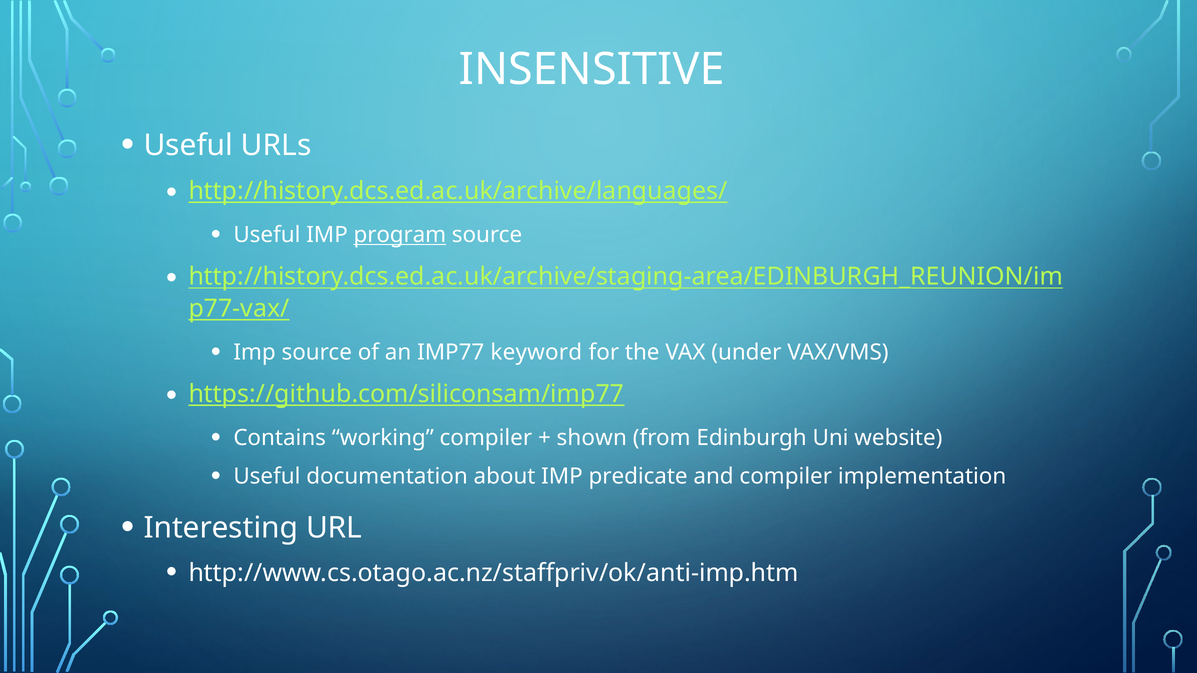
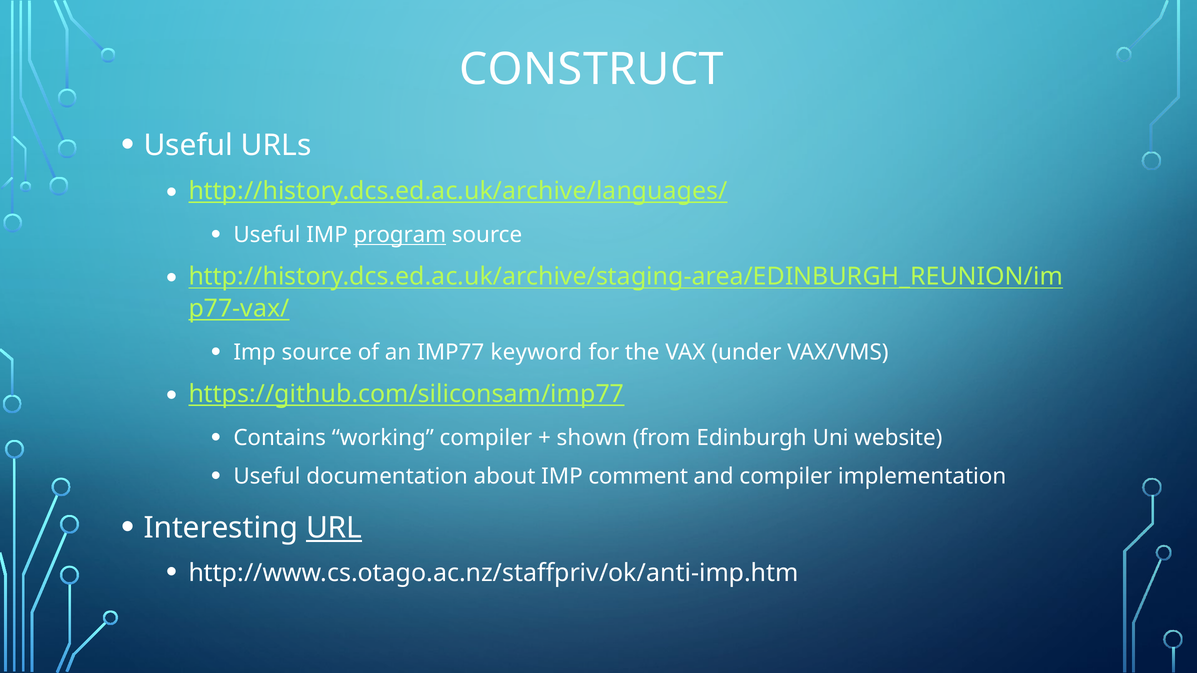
INSENSITIVE: INSENSITIVE -> CONSTRUCT (591, 70)
predicate: predicate -> comment (638, 477)
URL underline: none -> present (334, 528)
